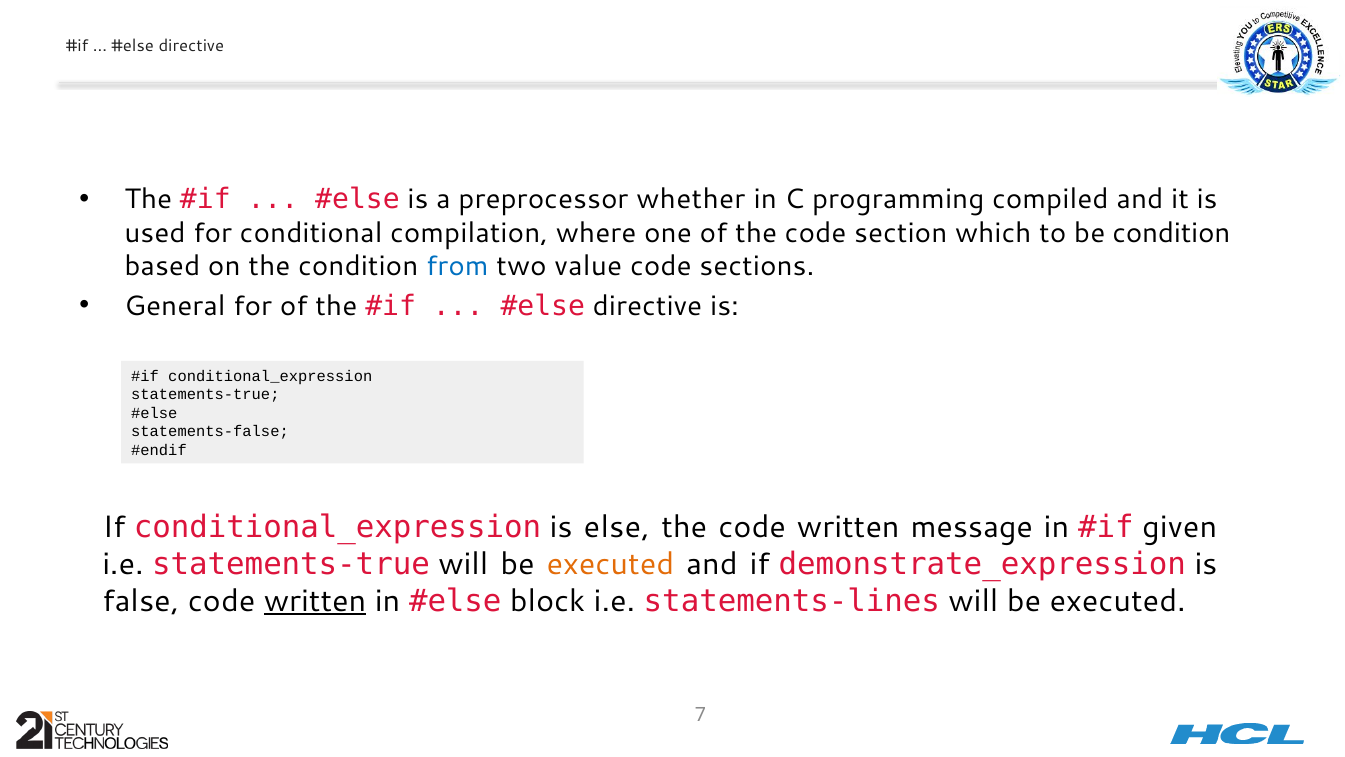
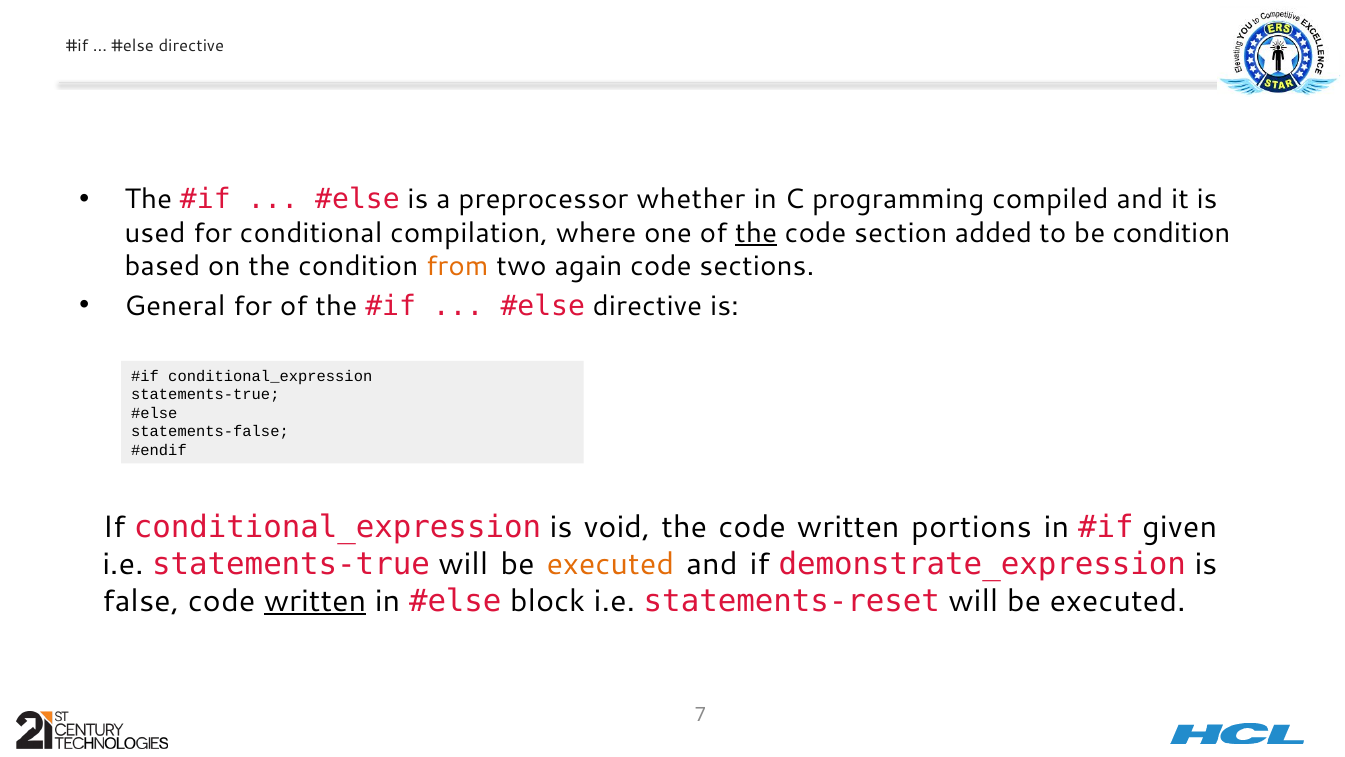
the underline: none -> present (756, 233)
which: which -> added (993, 233)
from colour: blue -> orange (457, 267)
value: value -> again (588, 267)
else: else -> void (617, 527)
message: message -> portions (972, 527)
statements-lines: statements-lines -> statements-reset (792, 601)
